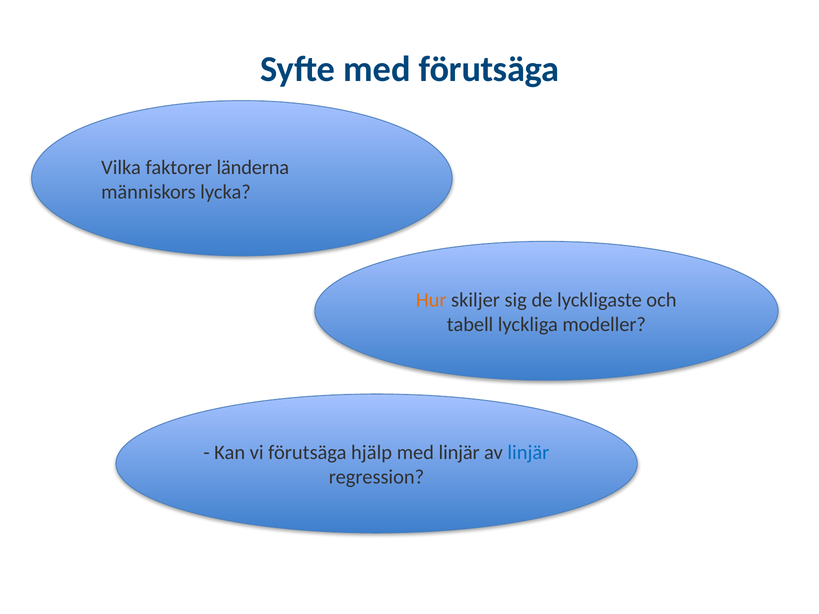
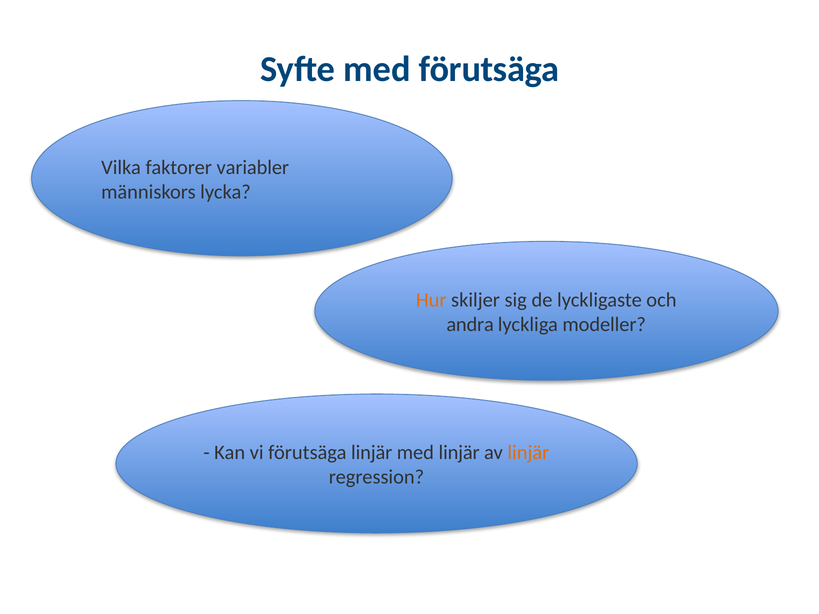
länderna: länderna -> variabler (253, 167)
tabell: tabell -> andra (470, 325)
förutsäga hjälp: hjälp -> linjär (372, 453)
linjär colour: blue -> orange (528, 453)
